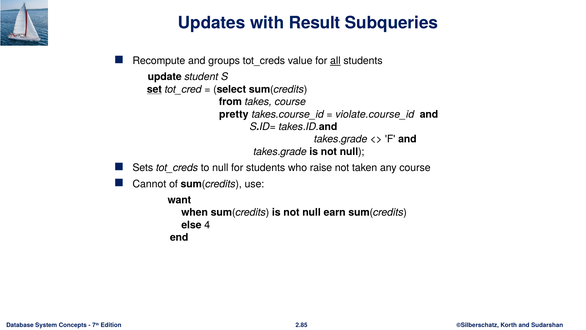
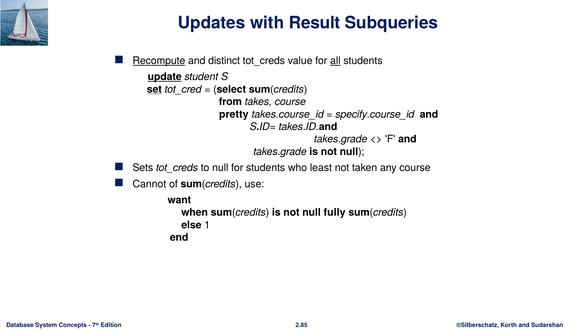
Recompute underline: none -> present (159, 61)
groups: groups -> distinct (224, 61)
update underline: none -> present (165, 77)
violate.course_id: violate.course_id -> specify.course_id (375, 114)
raise: raise -> least (321, 168)
earn: earn -> fully (335, 212)
4: 4 -> 1 (207, 225)
